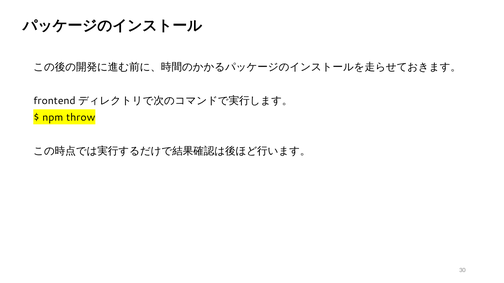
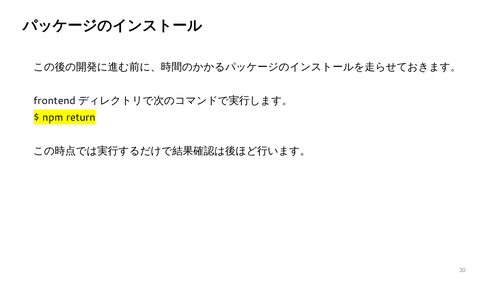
throw: throw -> return (81, 118)
